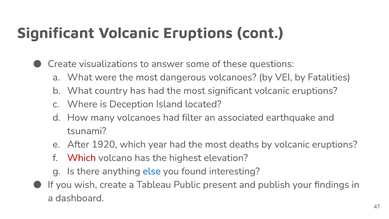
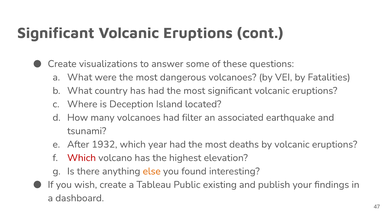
1920: 1920 -> 1932 (104, 144)
else colour: blue -> orange (152, 171)
present: present -> existing (220, 184)
